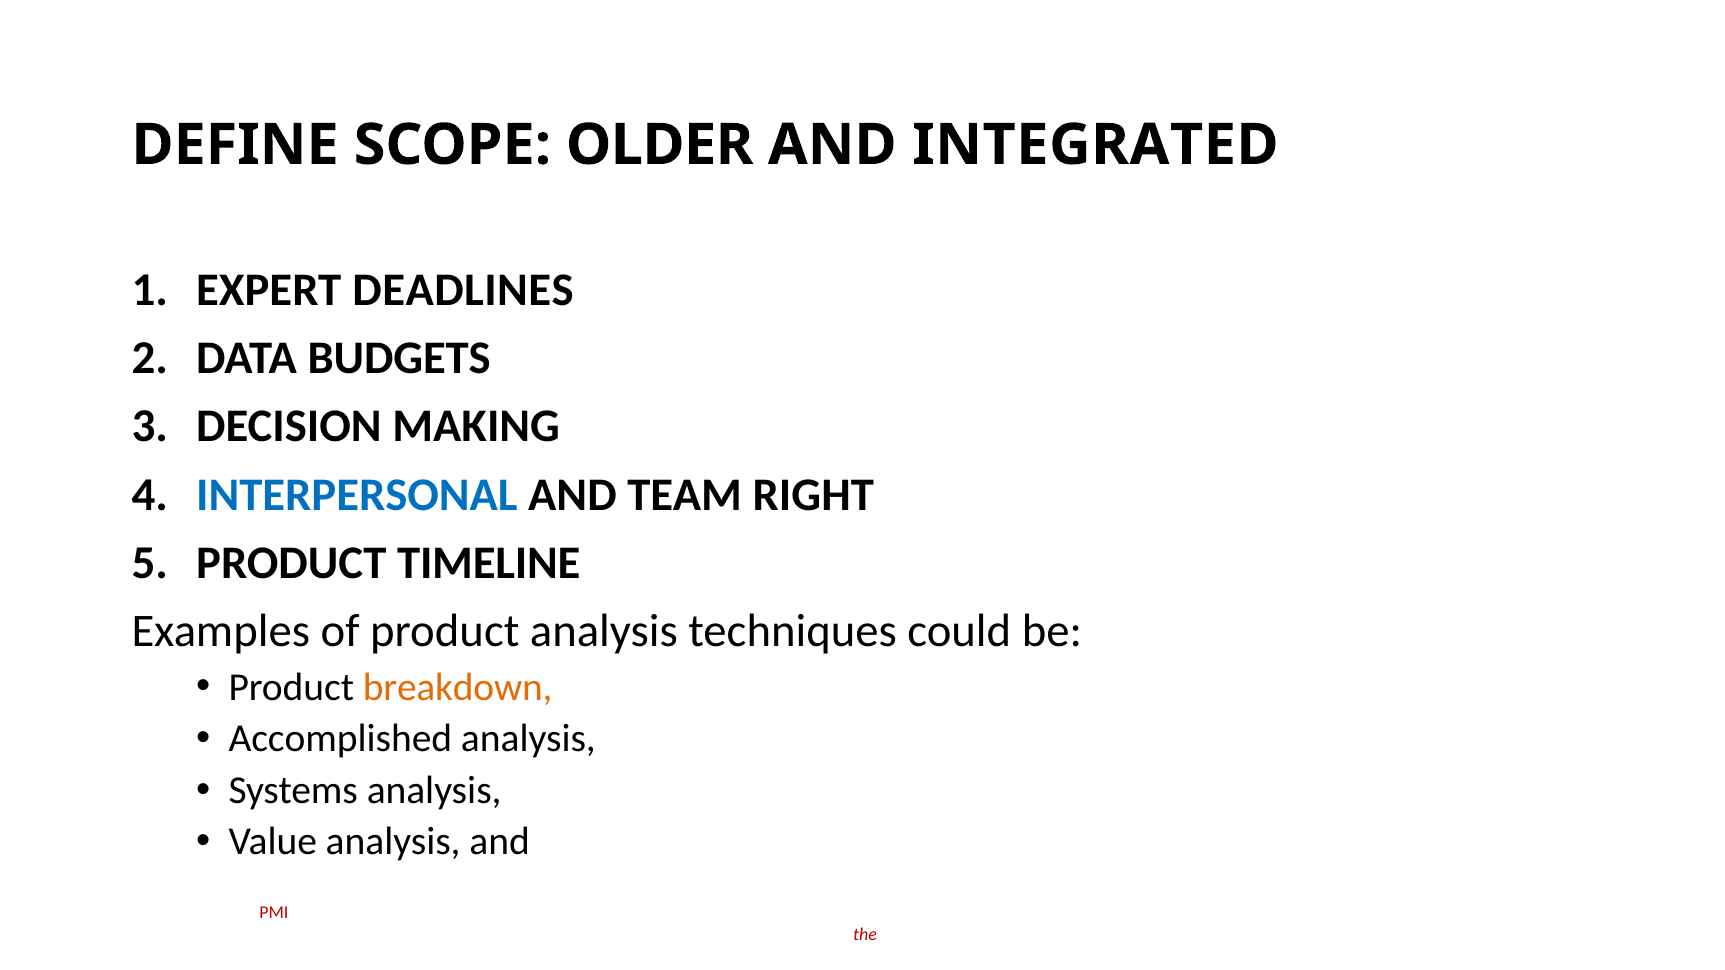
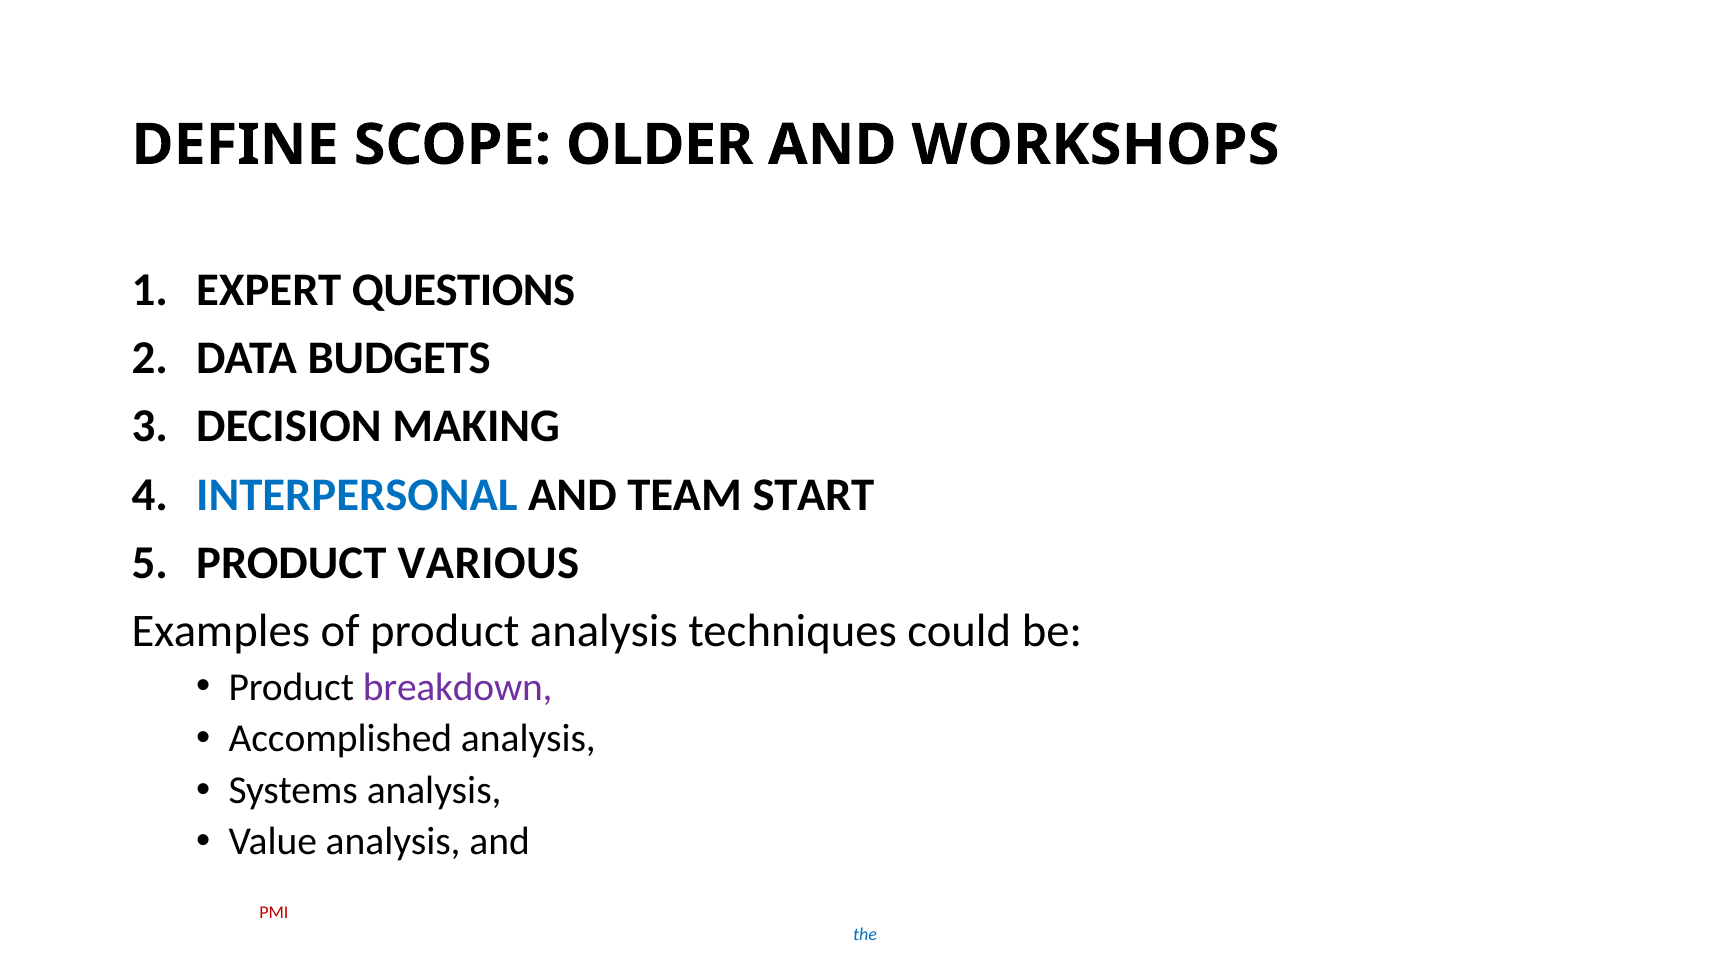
INTEGRATED: INTEGRATED -> WORKSHOPS (1096, 145)
DEADLINES: DEADLINES -> QUESTIONS (464, 290)
RIGHT: RIGHT -> START (813, 495)
TIMELINE: TIMELINE -> VARIOUS (488, 563)
breakdown colour: orange -> purple (458, 687)
the colour: red -> blue (865, 935)
